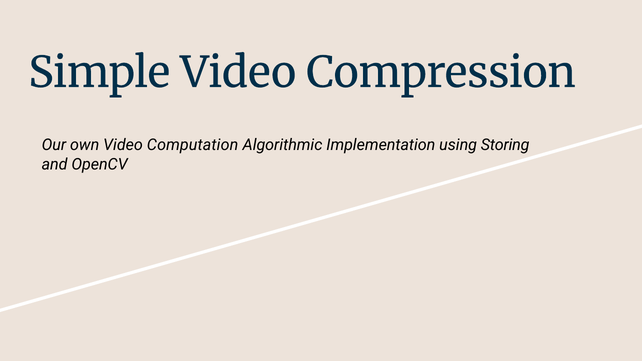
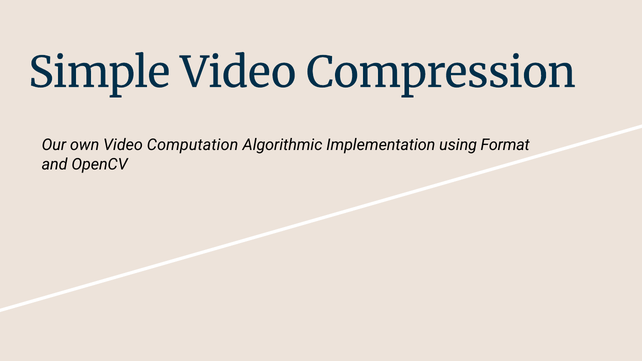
Storing: Storing -> Format (505, 145)
